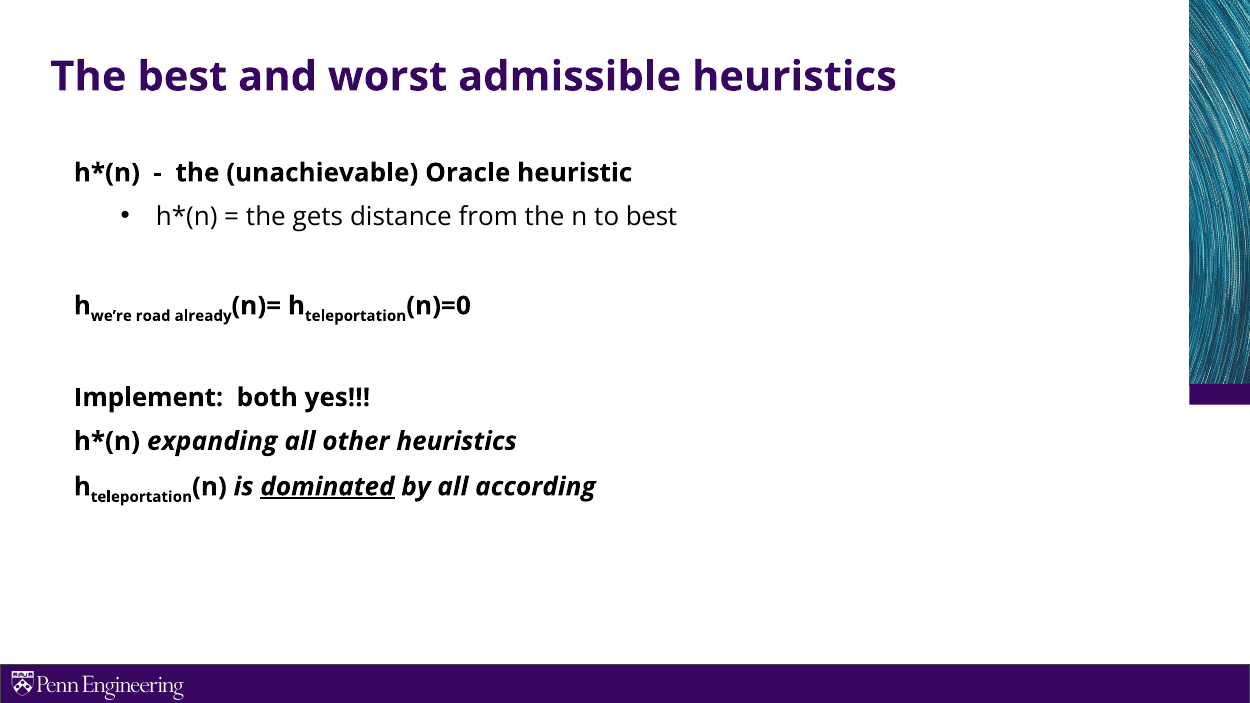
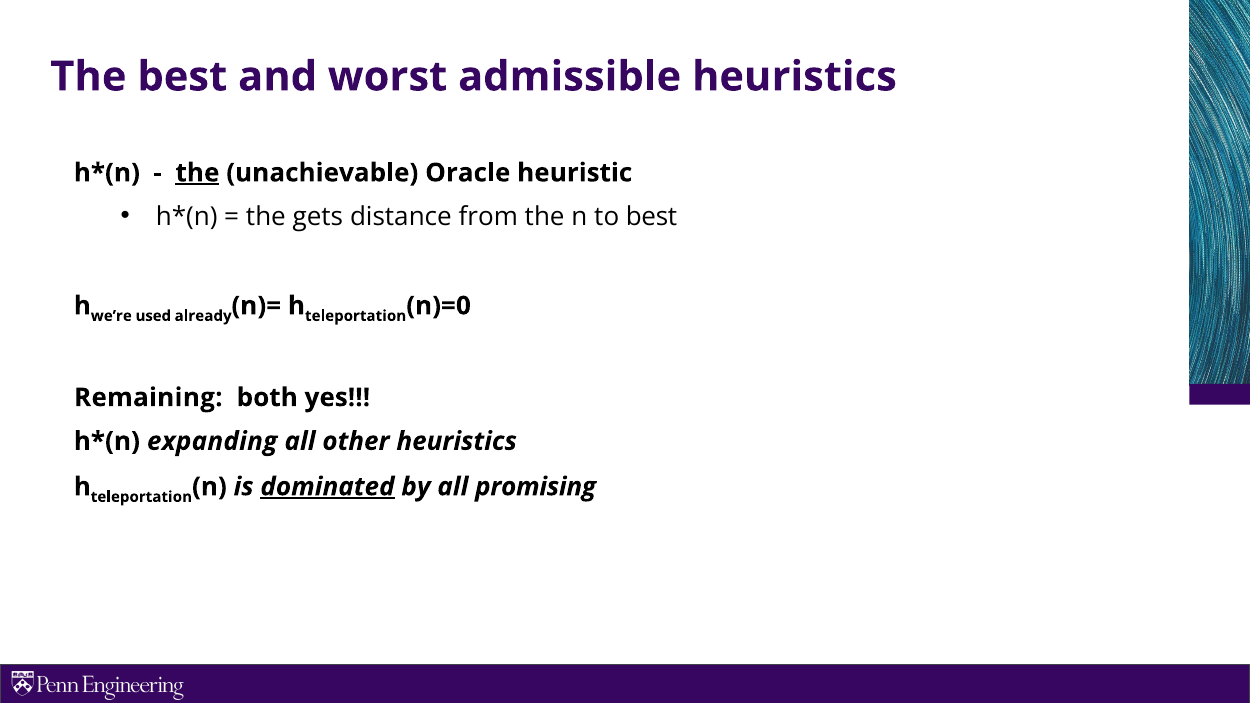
the underline: none -> present (197, 173)
road: road -> used (153, 316)
Implement: Implement -> Remaining (148, 398)
according: according -> promising (536, 487)
